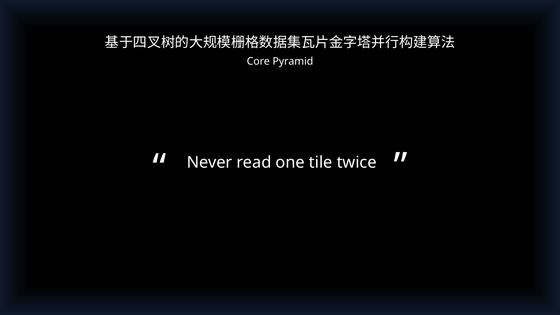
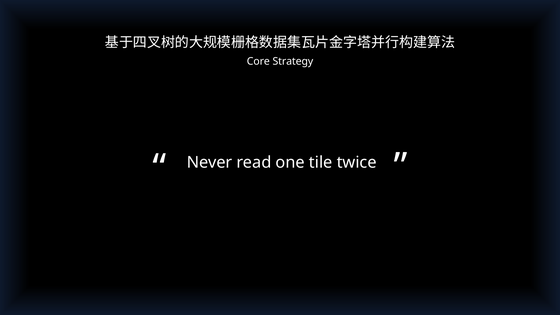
Pyramid: Pyramid -> Strategy (293, 61)
